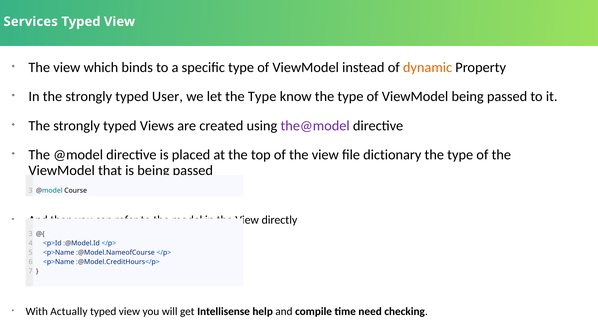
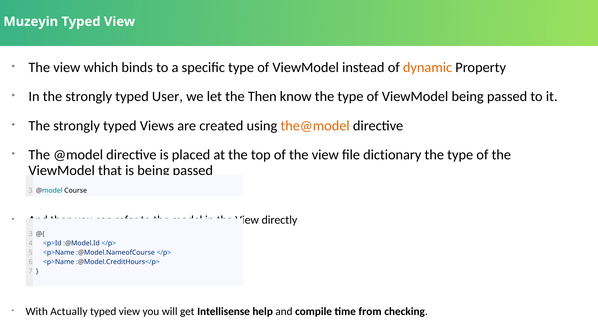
Services: Services -> Muzeyin (31, 22)
let the Type: Type -> Then (262, 97)
the@model colour: purple -> orange (315, 126)
need: need -> from (370, 312)
